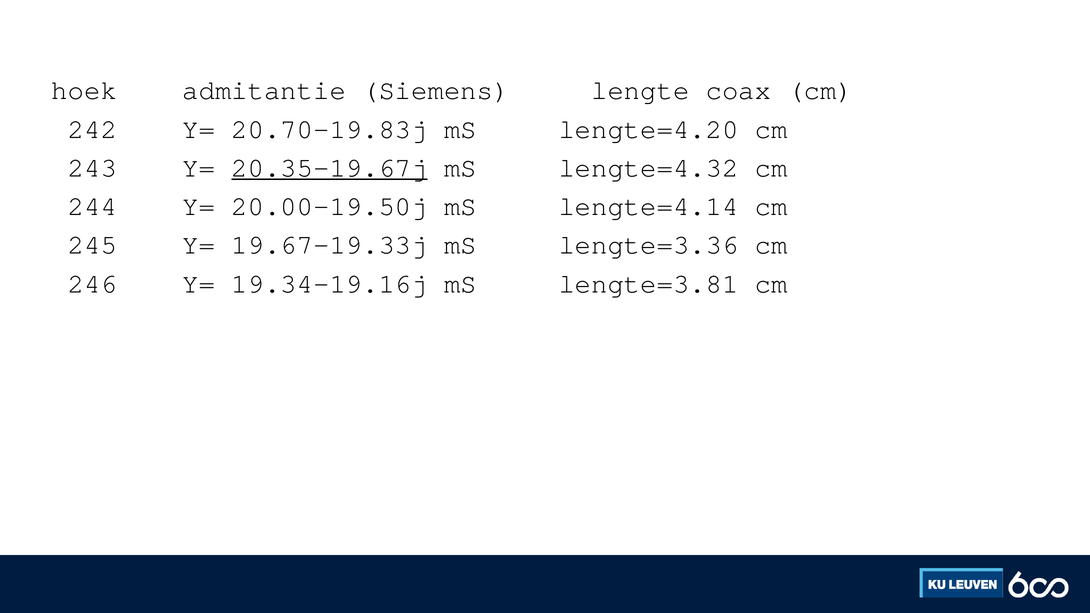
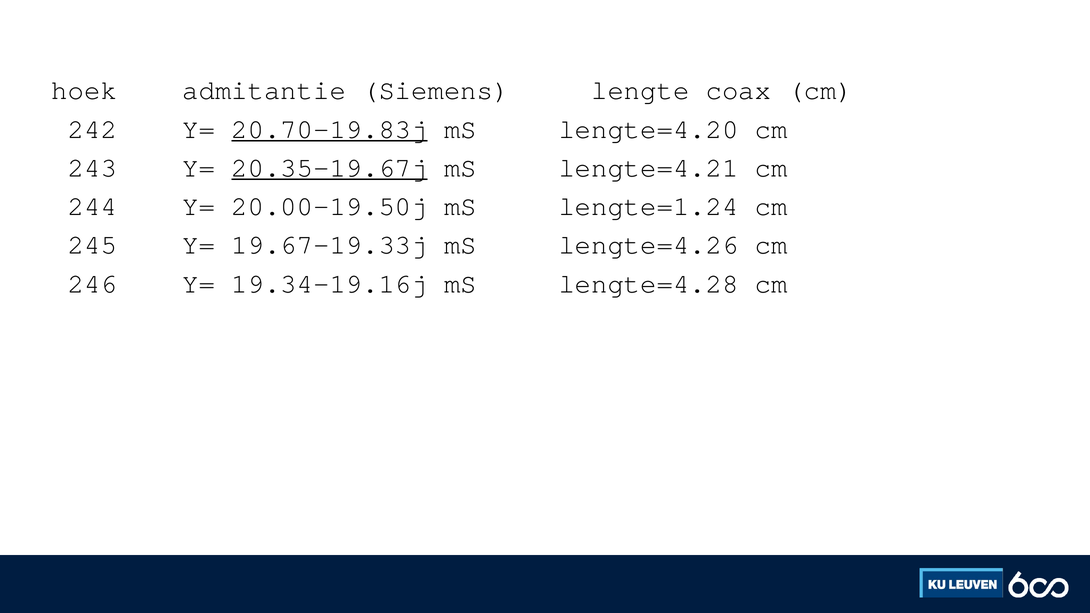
20.70-19.83j underline: none -> present (330, 129)
lengte=4.32: lengte=4.32 -> lengte=4.21 (648, 168)
lengte=4.14: lengte=4.14 -> lengte=1.24 (648, 206)
lengte=3.36: lengte=3.36 -> lengte=4.26 (648, 245)
lengte=3.81: lengte=3.81 -> lengte=4.28 (648, 284)
